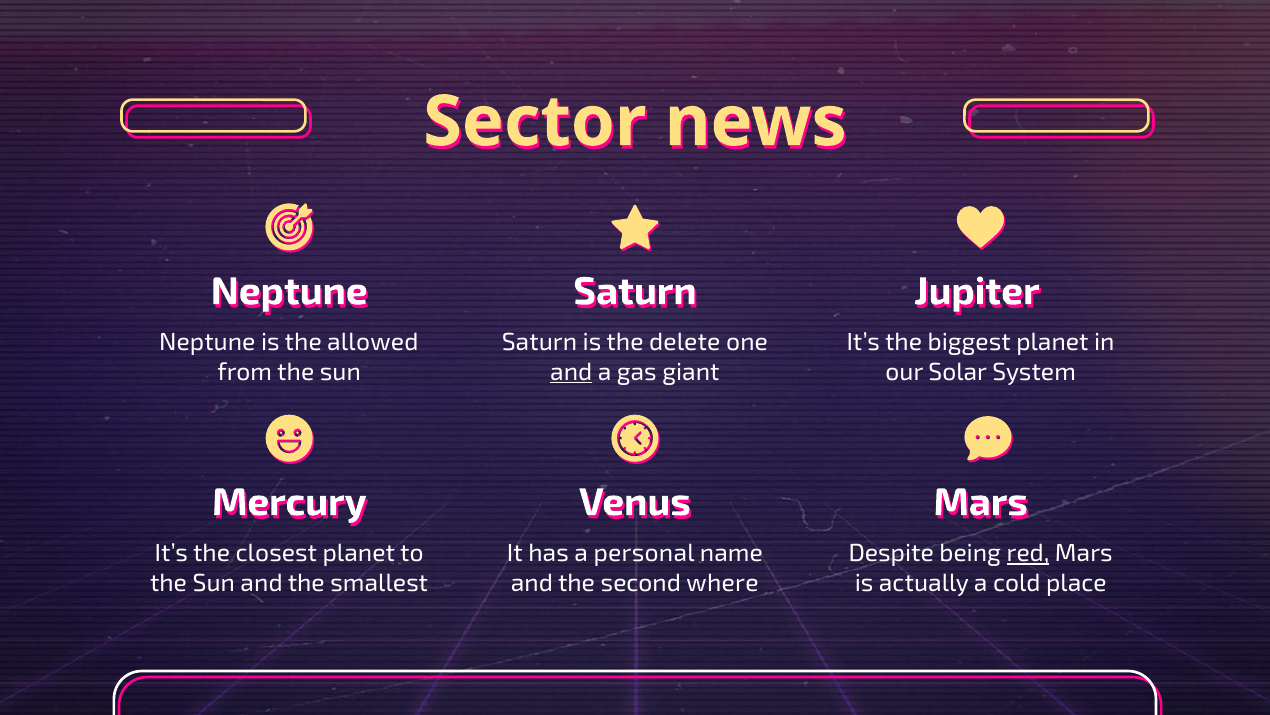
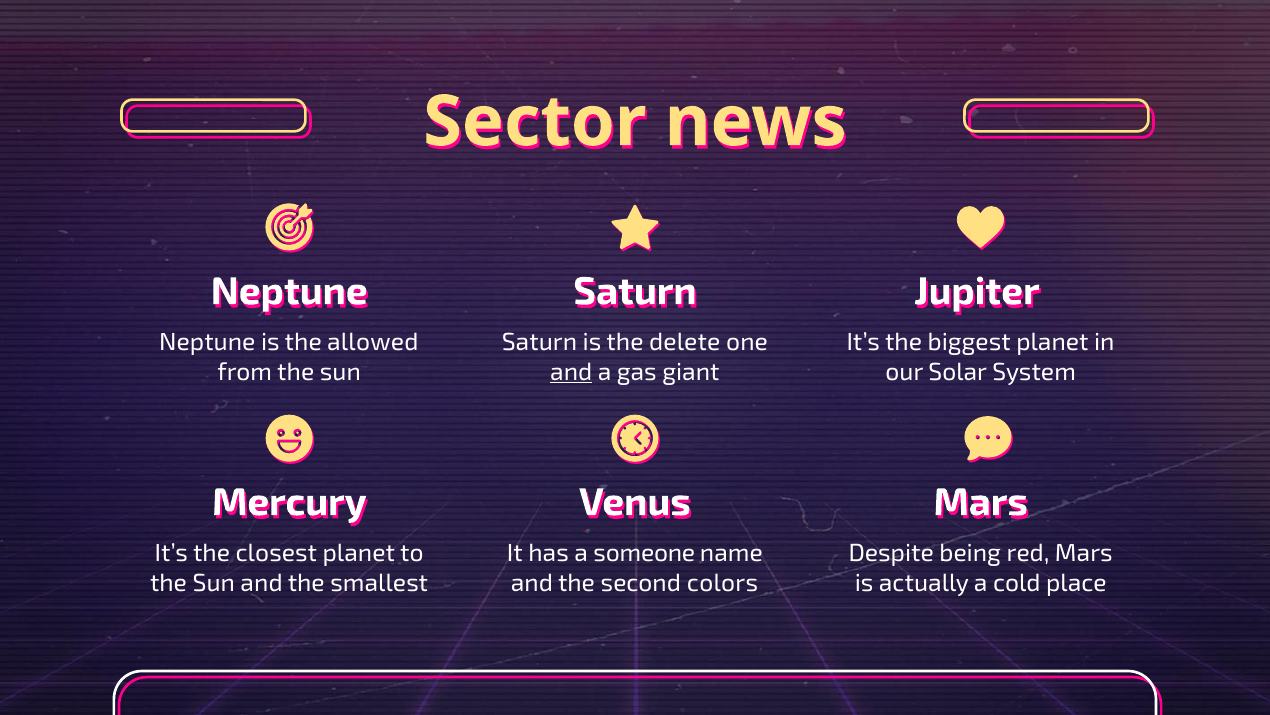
personal: personal -> someone (644, 553)
red underline: present -> none (1028, 553)
where: where -> colors (723, 582)
